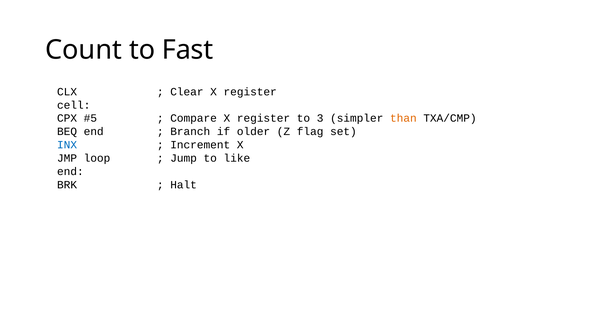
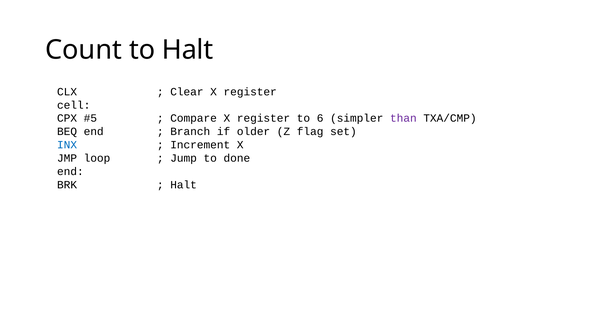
to Fast: Fast -> Halt (187, 50)
3: 3 -> 6 (320, 118)
than colour: orange -> purple (403, 118)
like: like -> done (237, 158)
